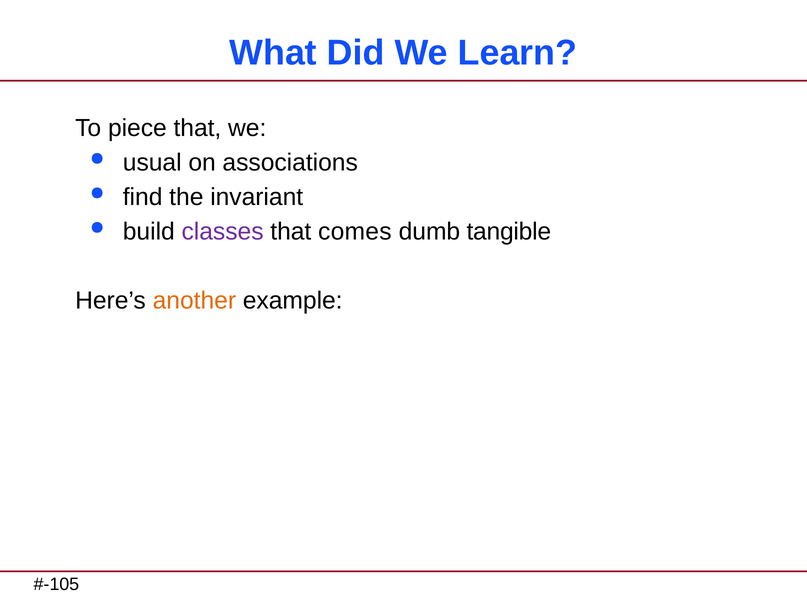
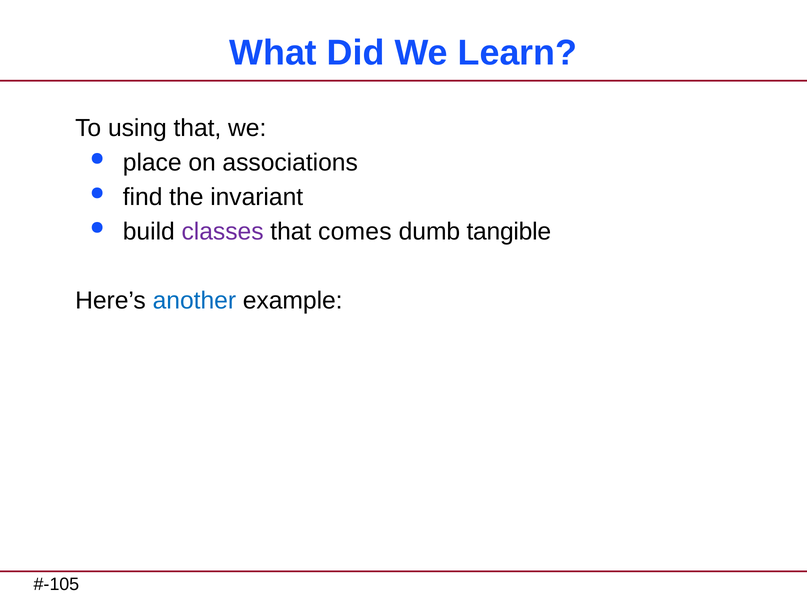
piece: piece -> using (137, 128)
usual: usual -> place (152, 163)
another colour: orange -> blue (194, 301)
